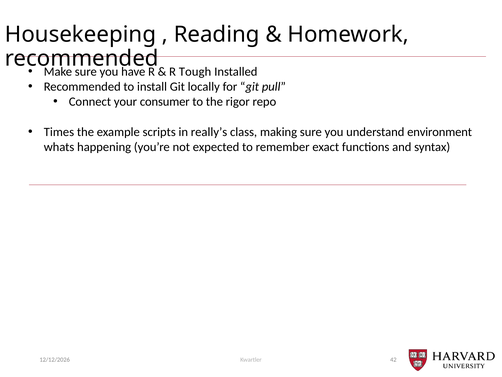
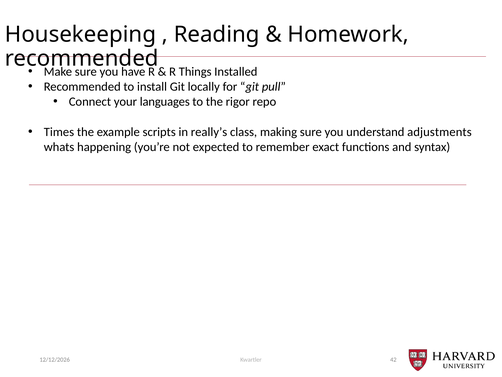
Tough: Tough -> Things (195, 71)
consumer: consumer -> languages (165, 102)
environment: environment -> adjustments (439, 132)
